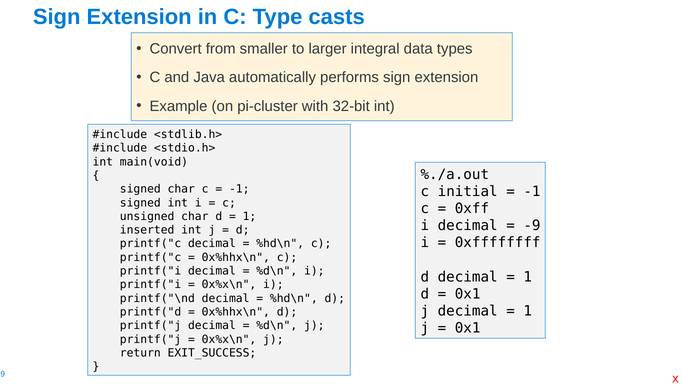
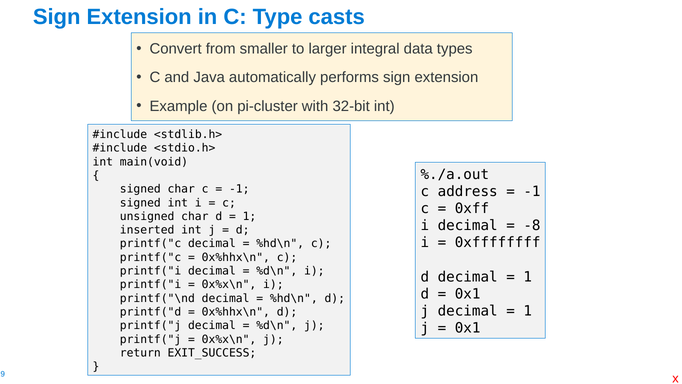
initial: initial -> address (468, 191)
-9: -9 -> -8 (532, 225)
